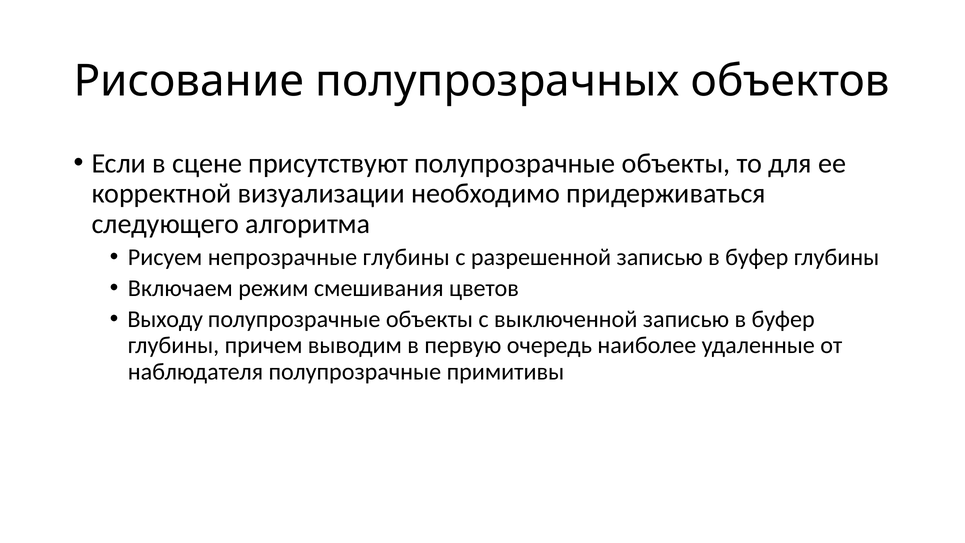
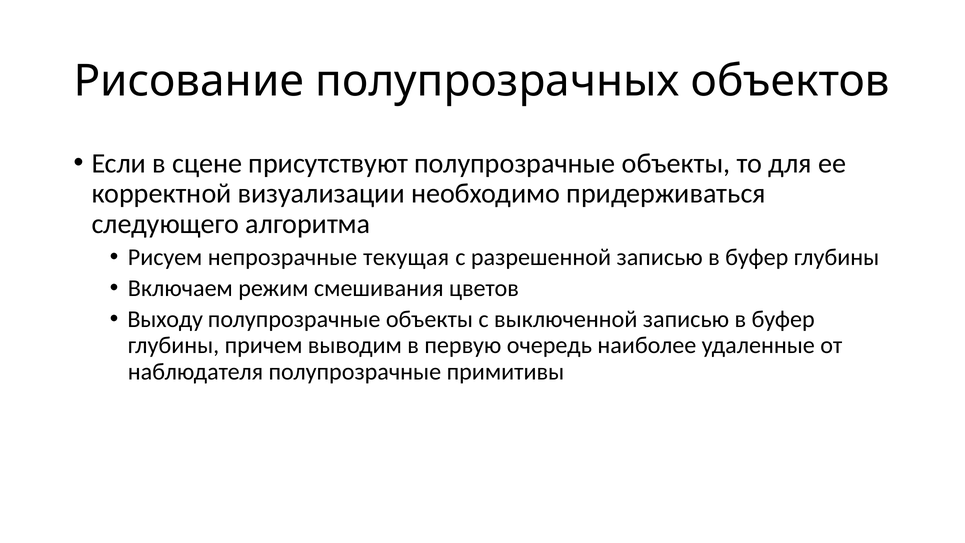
непрозрачные глубины: глубины -> текущая (406, 257)
